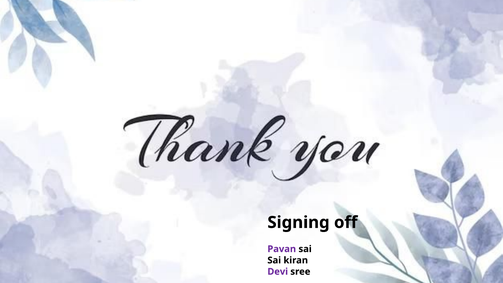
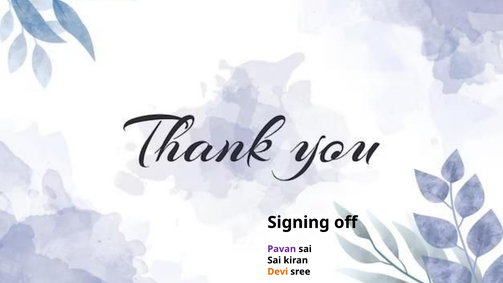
Devi colour: purple -> orange (278, 272)
